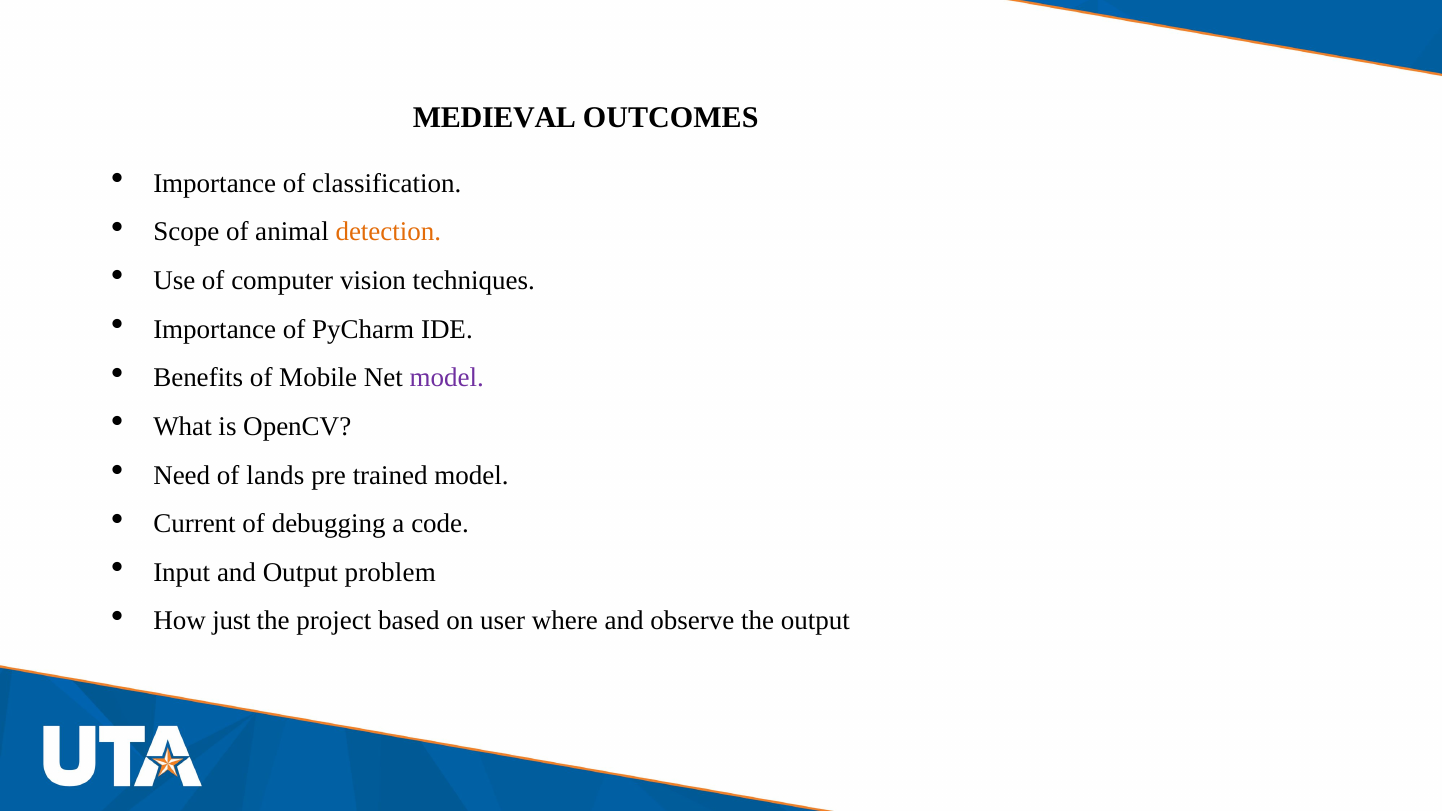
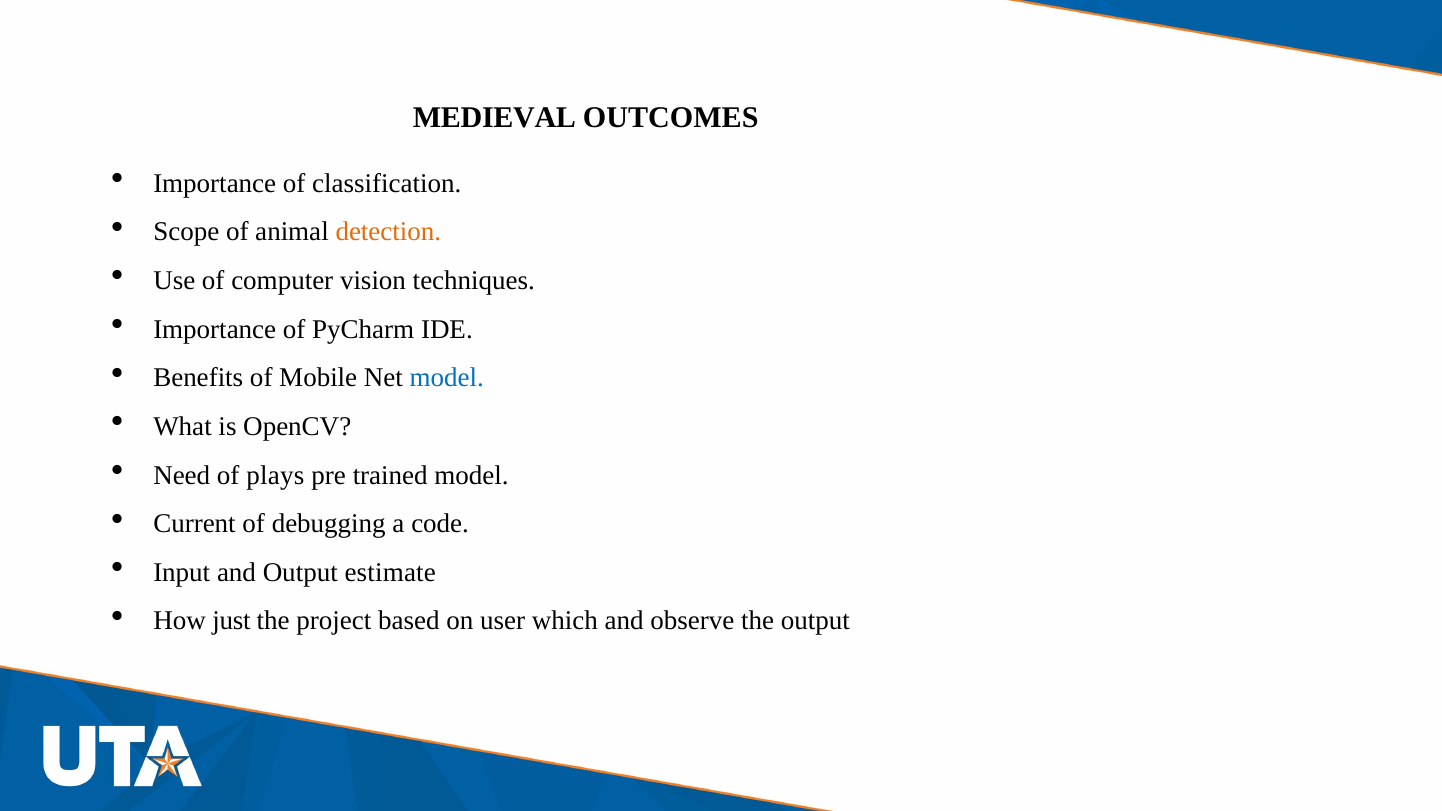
model colour: purple -> blue (447, 378)
lands: lands -> plays (275, 475)
problem: problem -> estimate (390, 572)
where: where -> which (565, 621)
